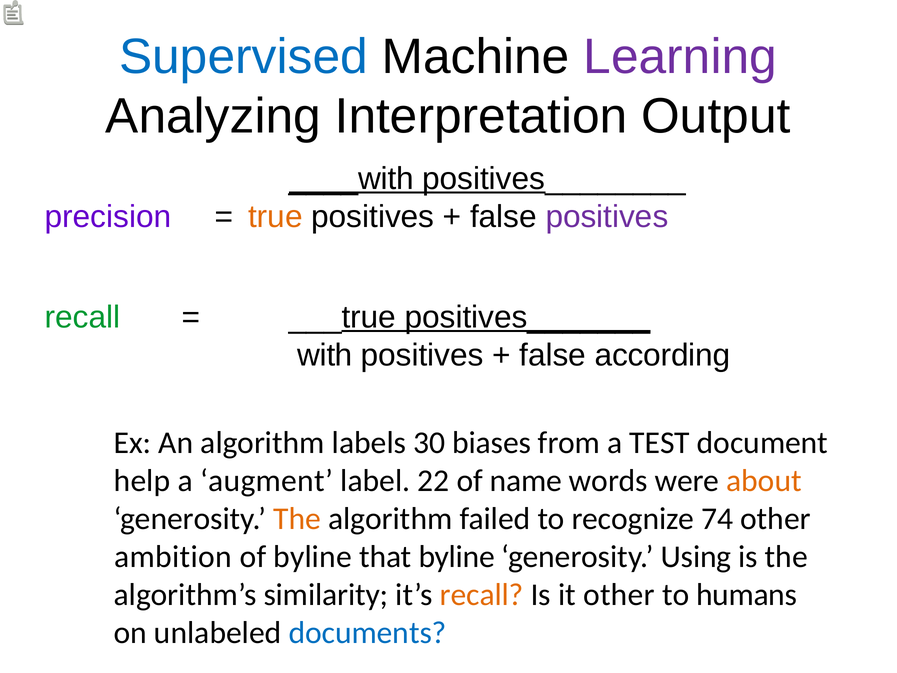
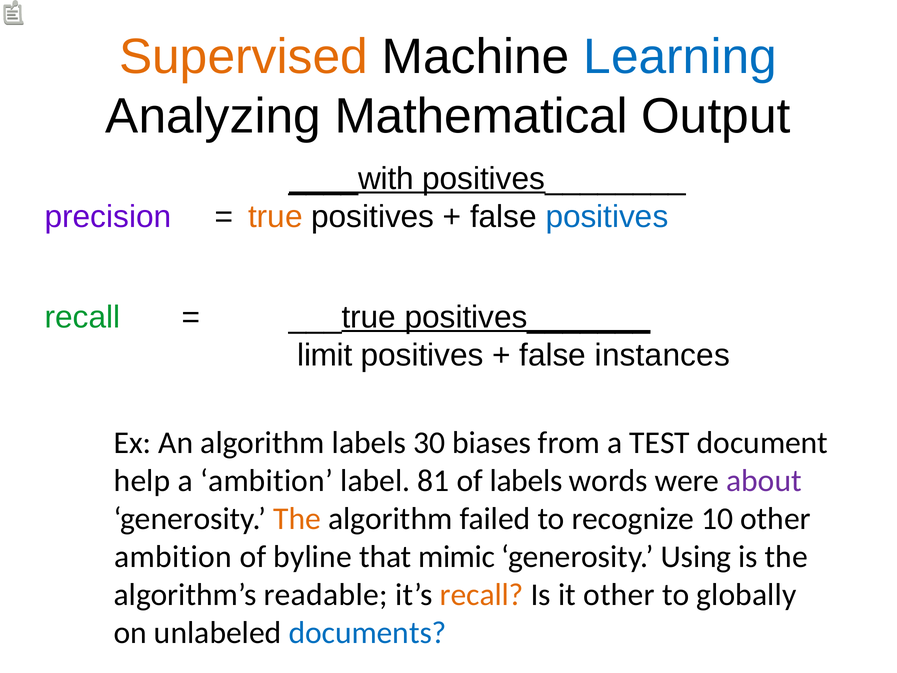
Supervised colour: blue -> orange (244, 57)
Learning colour: purple -> blue (680, 57)
Interpretation: Interpretation -> Mathematical (481, 116)
positives colour: purple -> blue (607, 217)
with: with -> limit (325, 355)
according: according -> instances (662, 355)
a augment: augment -> ambition (267, 480)
22: 22 -> 81 (433, 480)
of name: name -> labels (526, 480)
about colour: orange -> purple (764, 480)
74: 74 -> 10 (717, 518)
that byline: byline -> mimic (457, 556)
similarity: similarity -> readable (326, 594)
humans: humans -> globally (746, 594)
